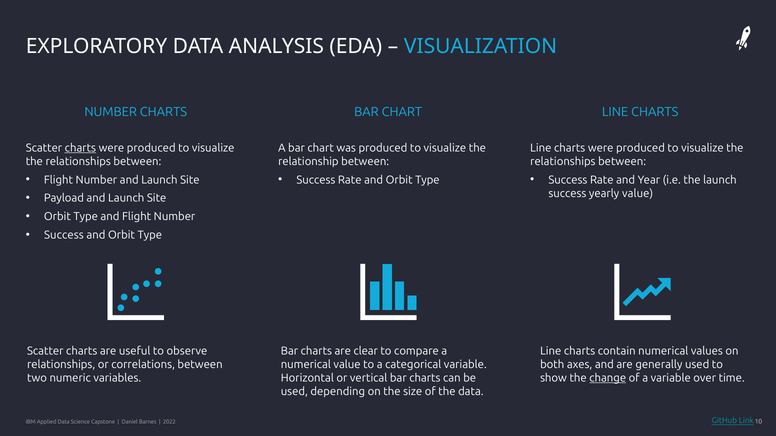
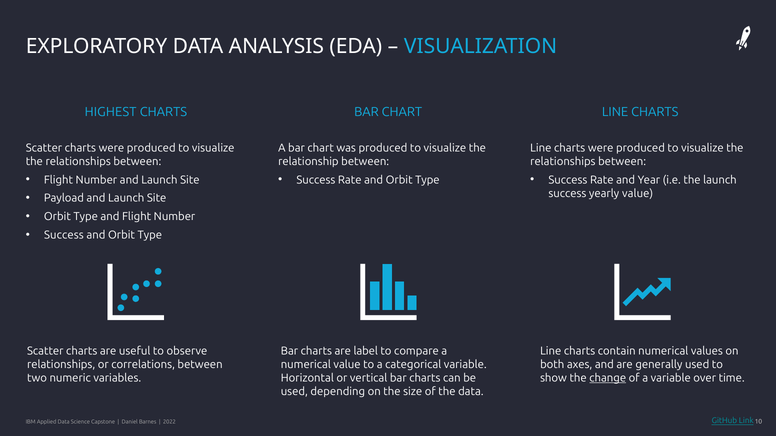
NUMBER: NUMBER -> HIGHEST (111, 112)
charts underline: present -> none (80, 148)
clear: clear -> label (366, 351)
